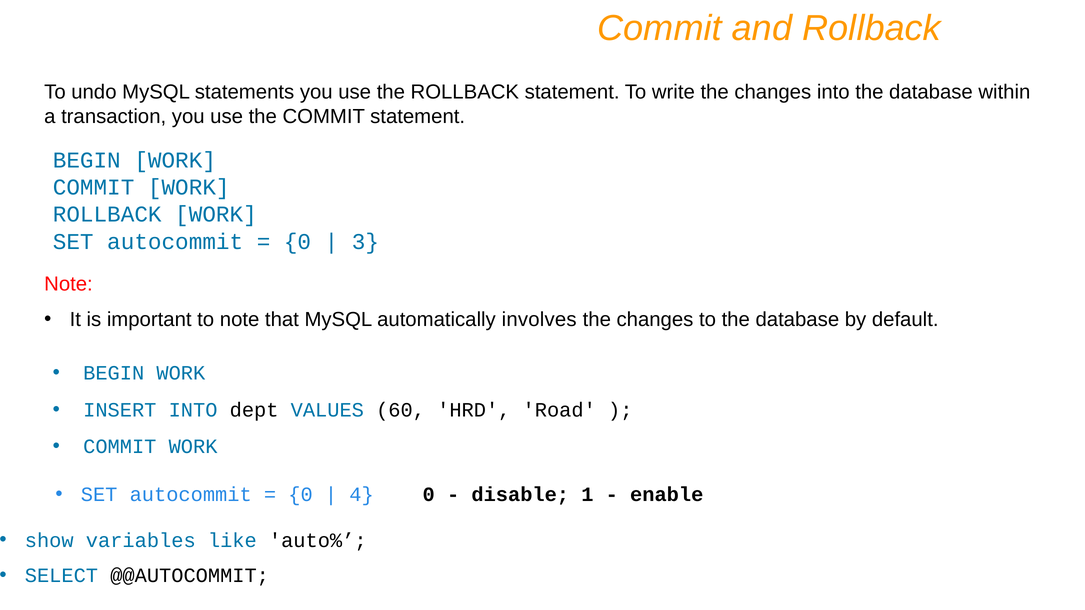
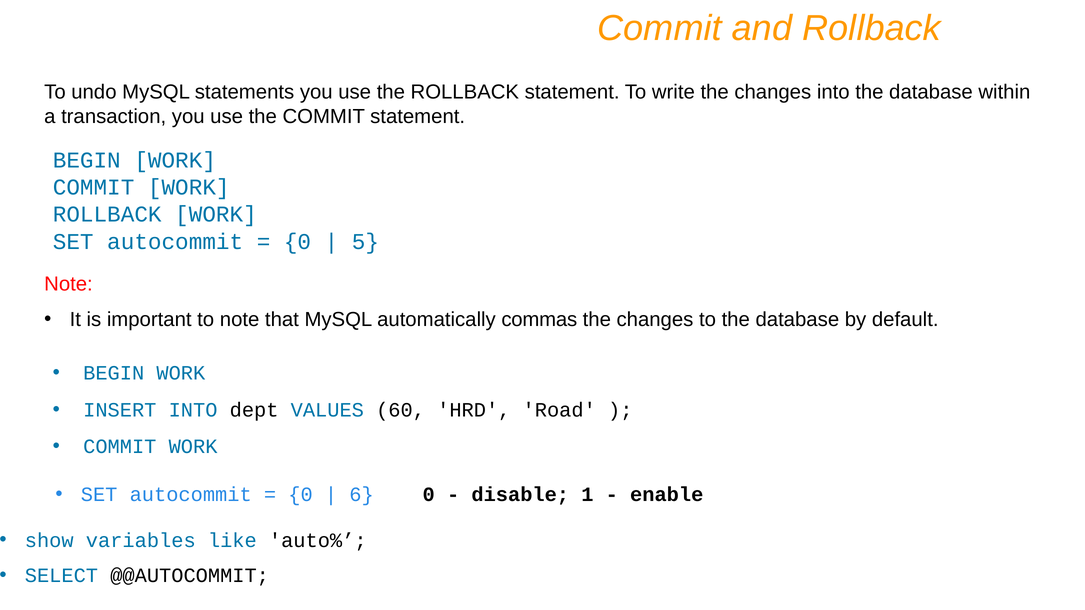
3: 3 -> 5 (365, 242)
involves: involves -> commas (539, 320)
4: 4 -> 6 (362, 495)
